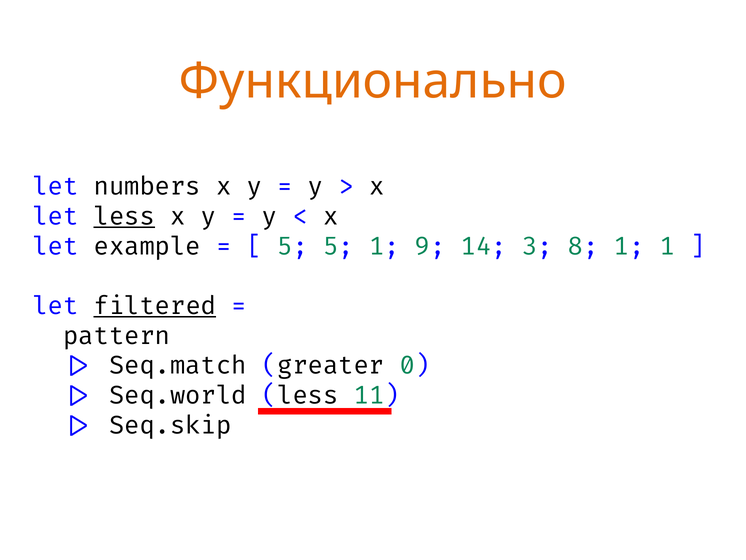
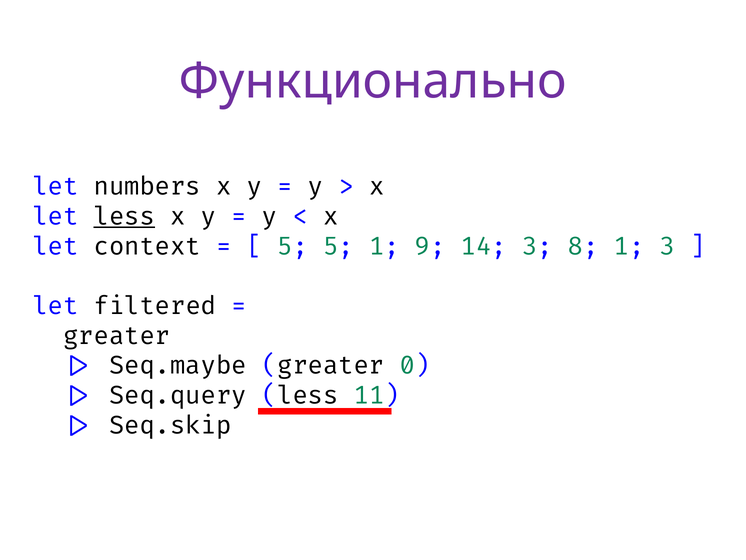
Функционально colour: orange -> purple (373, 81)
example: example -> context (147, 246)
1 1: 1 -> 3 (667, 246)
filtered underline: present -> none (155, 306)
pattern: pattern -> greater (117, 336)
Seq.match: Seq.match -> Seq.maybe (178, 365)
Seq.world: Seq.world -> Seq.query (178, 395)
